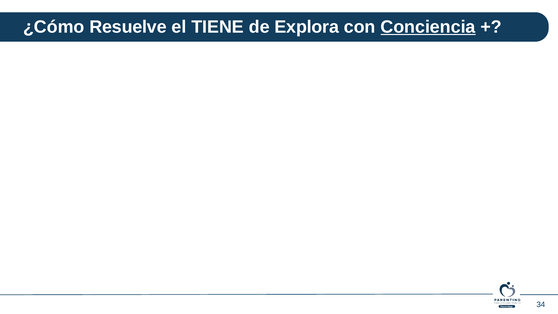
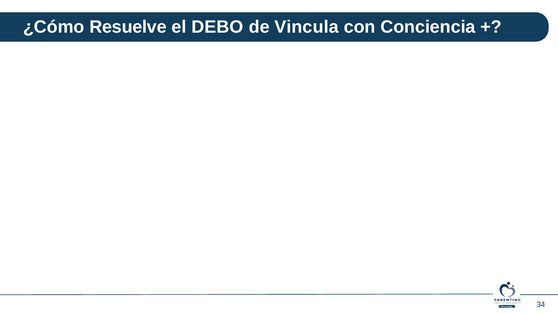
TIENE: TIENE -> DEBO (218, 27)
Explora: Explora -> Vincula (307, 27)
Conciencia underline: present -> none (428, 27)
